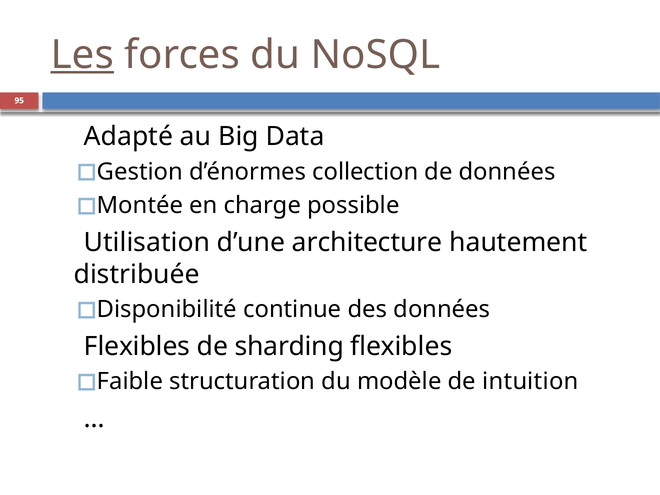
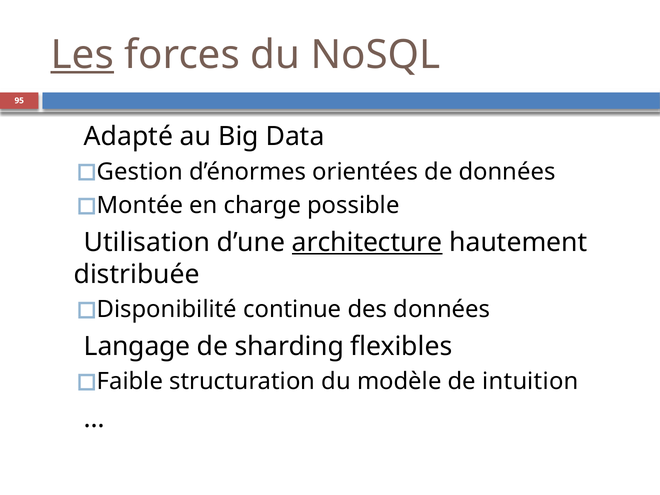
collection: collection -> orientées (365, 172)
architecture underline: none -> present (367, 242)
Flexibles: Flexibles -> Langage (137, 346)
